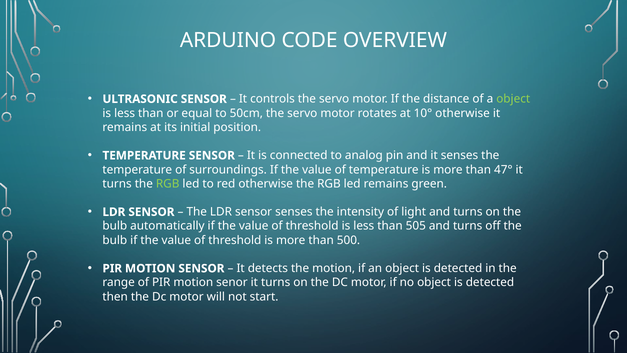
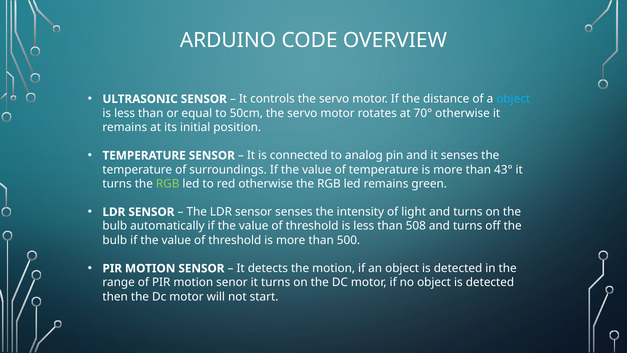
object colour: light green -> light blue (513, 99)
10°: 10° -> 70° (423, 113)
47°: 47° -> 43° (503, 169)
505: 505 -> 508 (416, 226)
